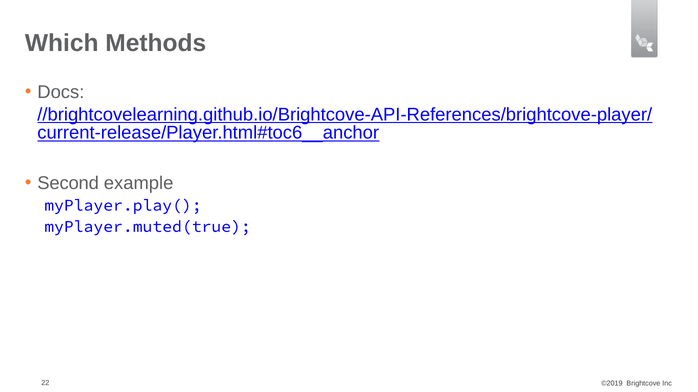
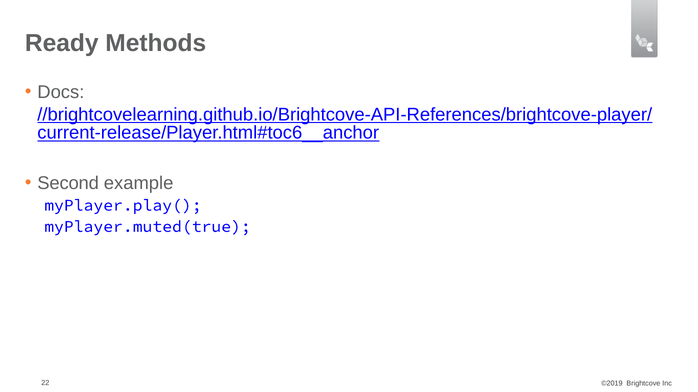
Which: Which -> Ready (62, 43)
